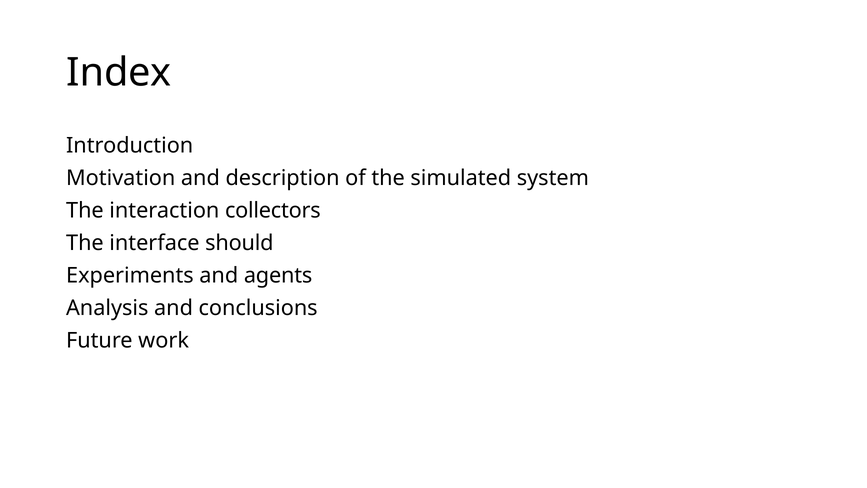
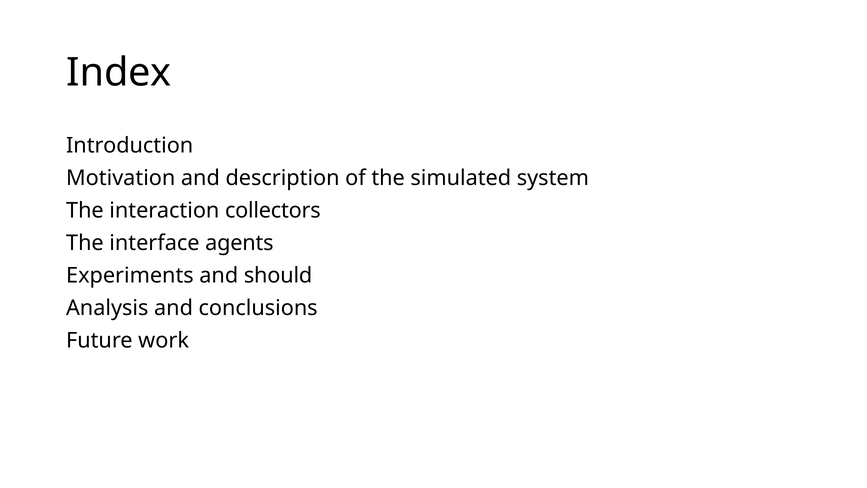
should: should -> agents (239, 243)
agents: agents -> should (278, 275)
